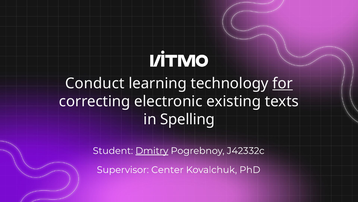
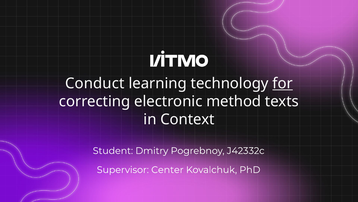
existing: existing -> method (234, 101)
Spelling: Spelling -> Context (187, 119)
Dmitry underline: present -> none (152, 150)
